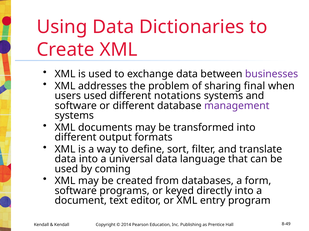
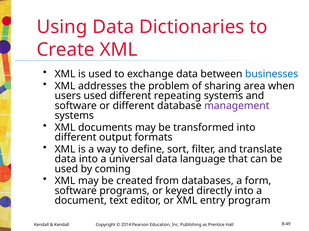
businesses colour: purple -> blue (272, 74)
final: final -> area (255, 86)
notations: notations -> repeating (178, 96)
